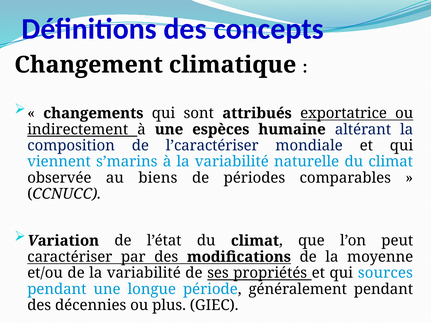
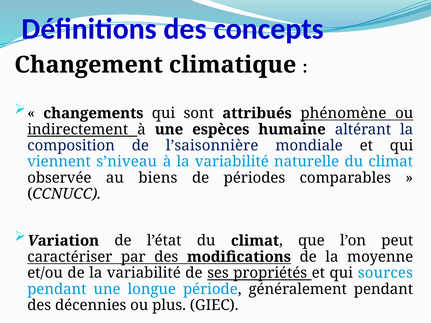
exportatrice: exportatrice -> phénomène (343, 113)
l’caractériser: l’caractériser -> l’saisonnière (212, 146)
s’marins: s’marins -> s’niveau (127, 162)
